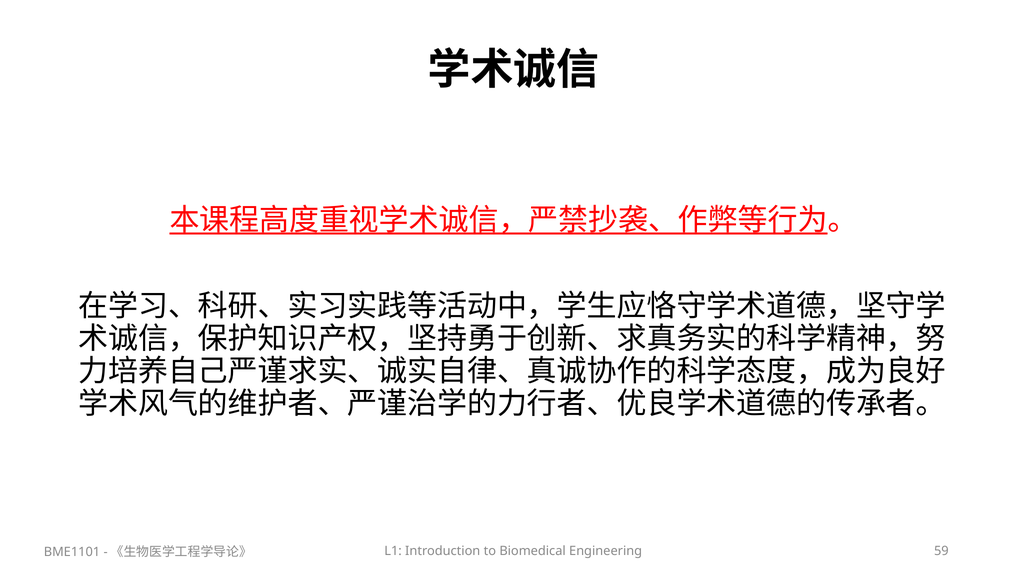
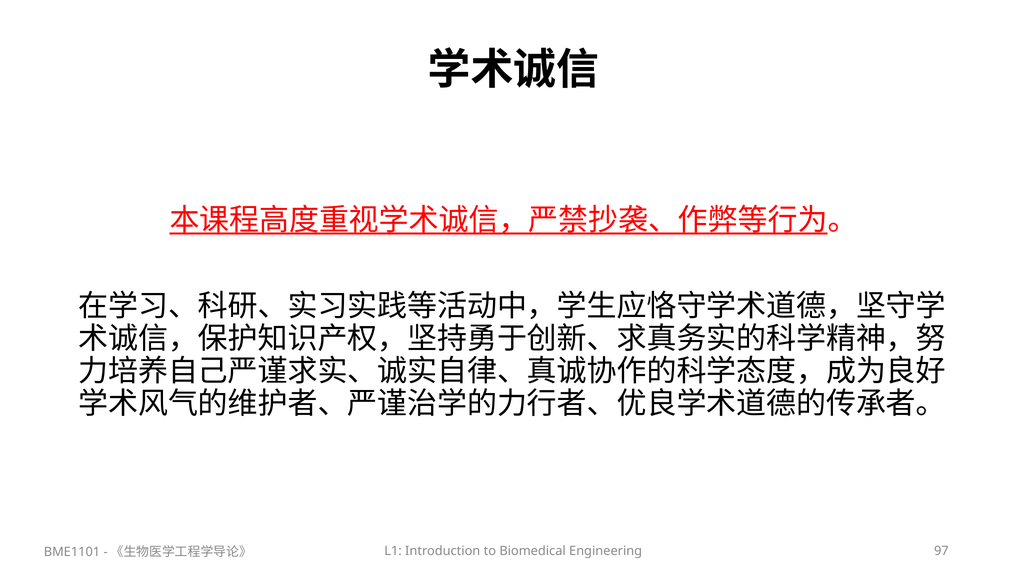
59: 59 -> 97 (941, 551)
